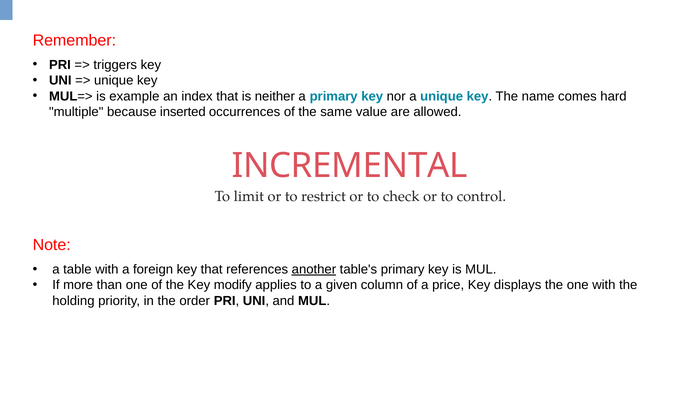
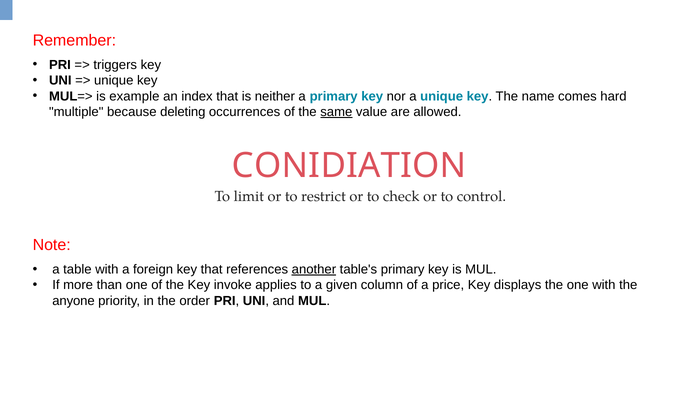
inserted: inserted -> deleting (183, 112)
same underline: none -> present (336, 112)
INCREMENTAL: INCREMENTAL -> CONIDIATION (349, 166)
modify: modify -> invoke (233, 285)
holding: holding -> anyone (73, 301)
